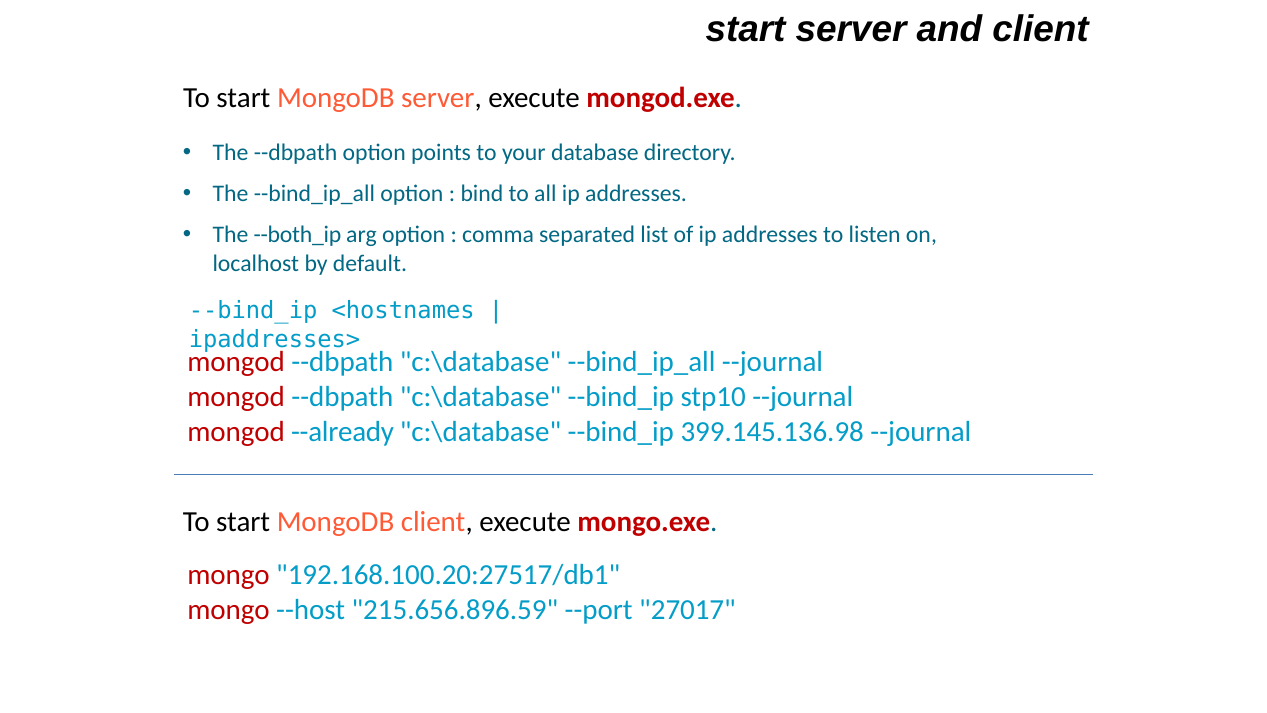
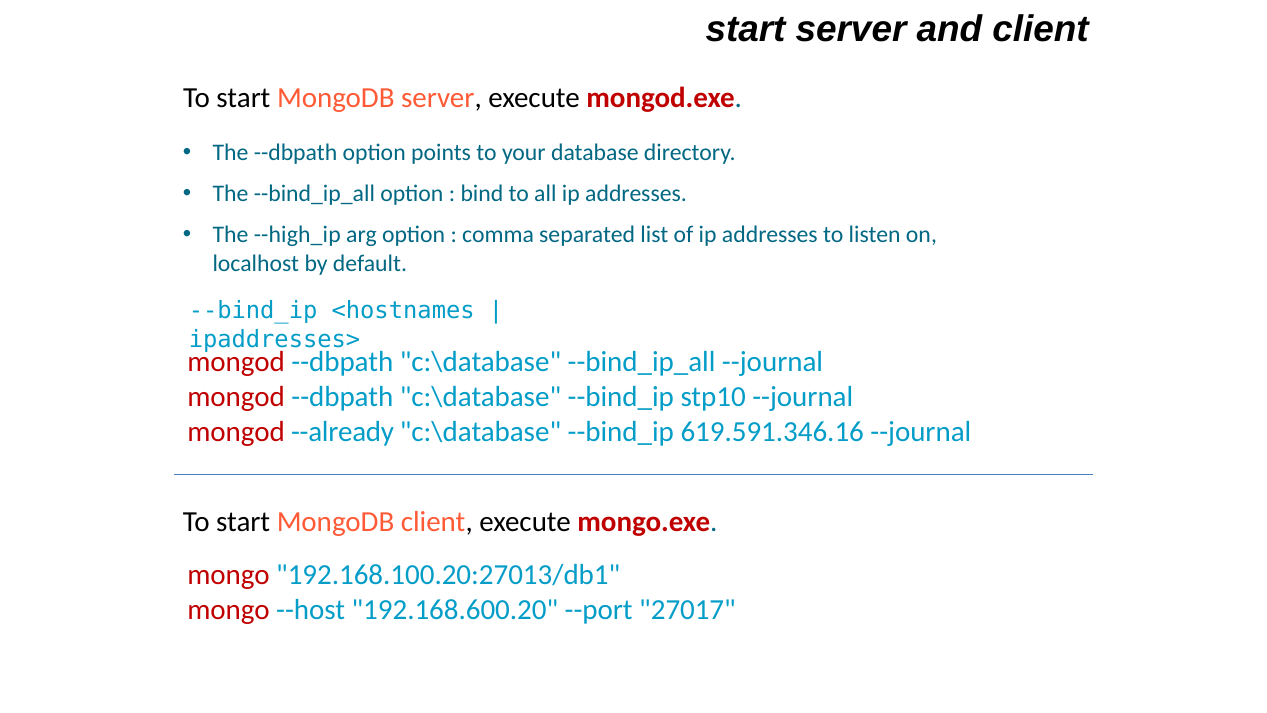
--both_ip: --both_ip -> --high_ip (297, 235)
399.145.136.98: 399.145.136.98 -> 619.591.346.16 (772, 432)
192.168.100.20:27517/db1: 192.168.100.20:27517/db1 -> 192.168.100.20:27013/db1 (448, 575)
215.656.896.59: 215.656.896.59 -> 192.168.600.20 (455, 610)
